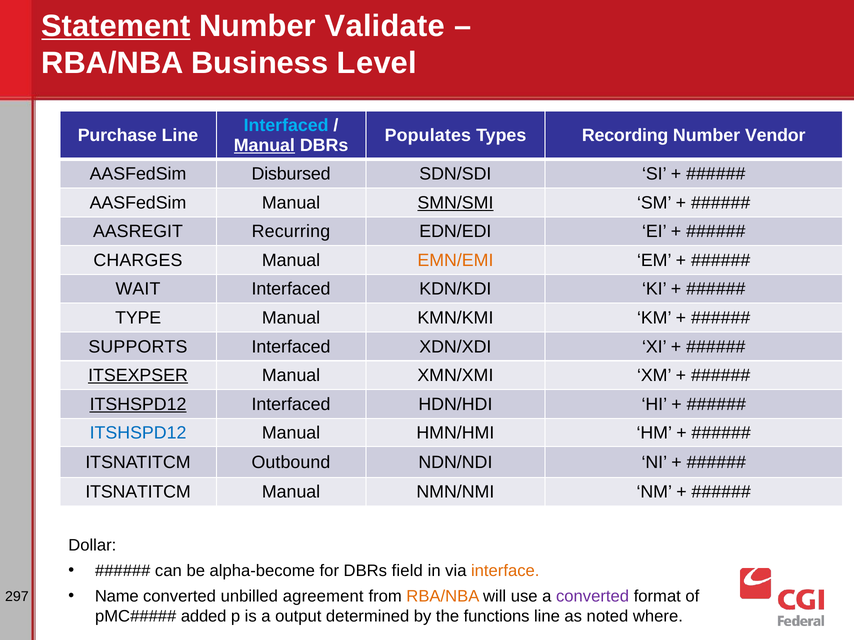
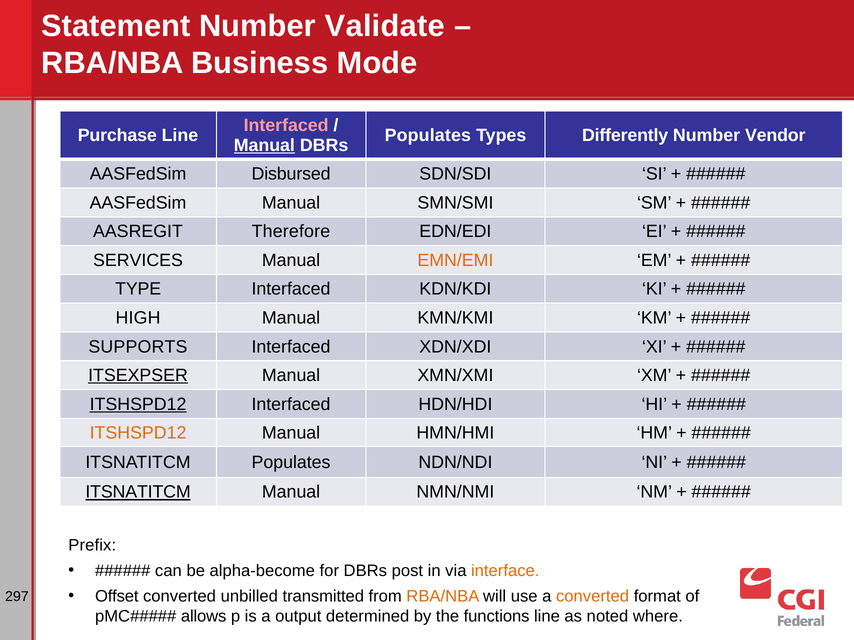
Statement underline: present -> none (116, 26)
Level: Level -> Mode (377, 63)
Interfaced colour: light blue -> pink (286, 126)
Recording: Recording -> Differently (625, 136)
SMN/SMI underline: present -> none (455, 203)
Recurring: Recurring -> Therefore (291, 232)
CHARGES: CHARGES -> SERVICES (138, 260)
WAIT: WAIT -> TYPE (138, 289)
TYPE: TYPE -> HIGH (138, 318)
ITSHSPD12 colour: blue -> orange (138, 433)
ITSNATITCM Outbound: Outbound -> Populates (291, 463)
ITSNATITCM underline: none -> present (138, 493)
Dollar: Dollar -> Prefix (92, 545)
field: field -> post (407, 571)
Name: Name -> Offset (117, 597)
agreement: agreement -> transmitted (323, 597)
converted colour: purple -> orange (593, 597)
added: added -> allows (204, 617)
